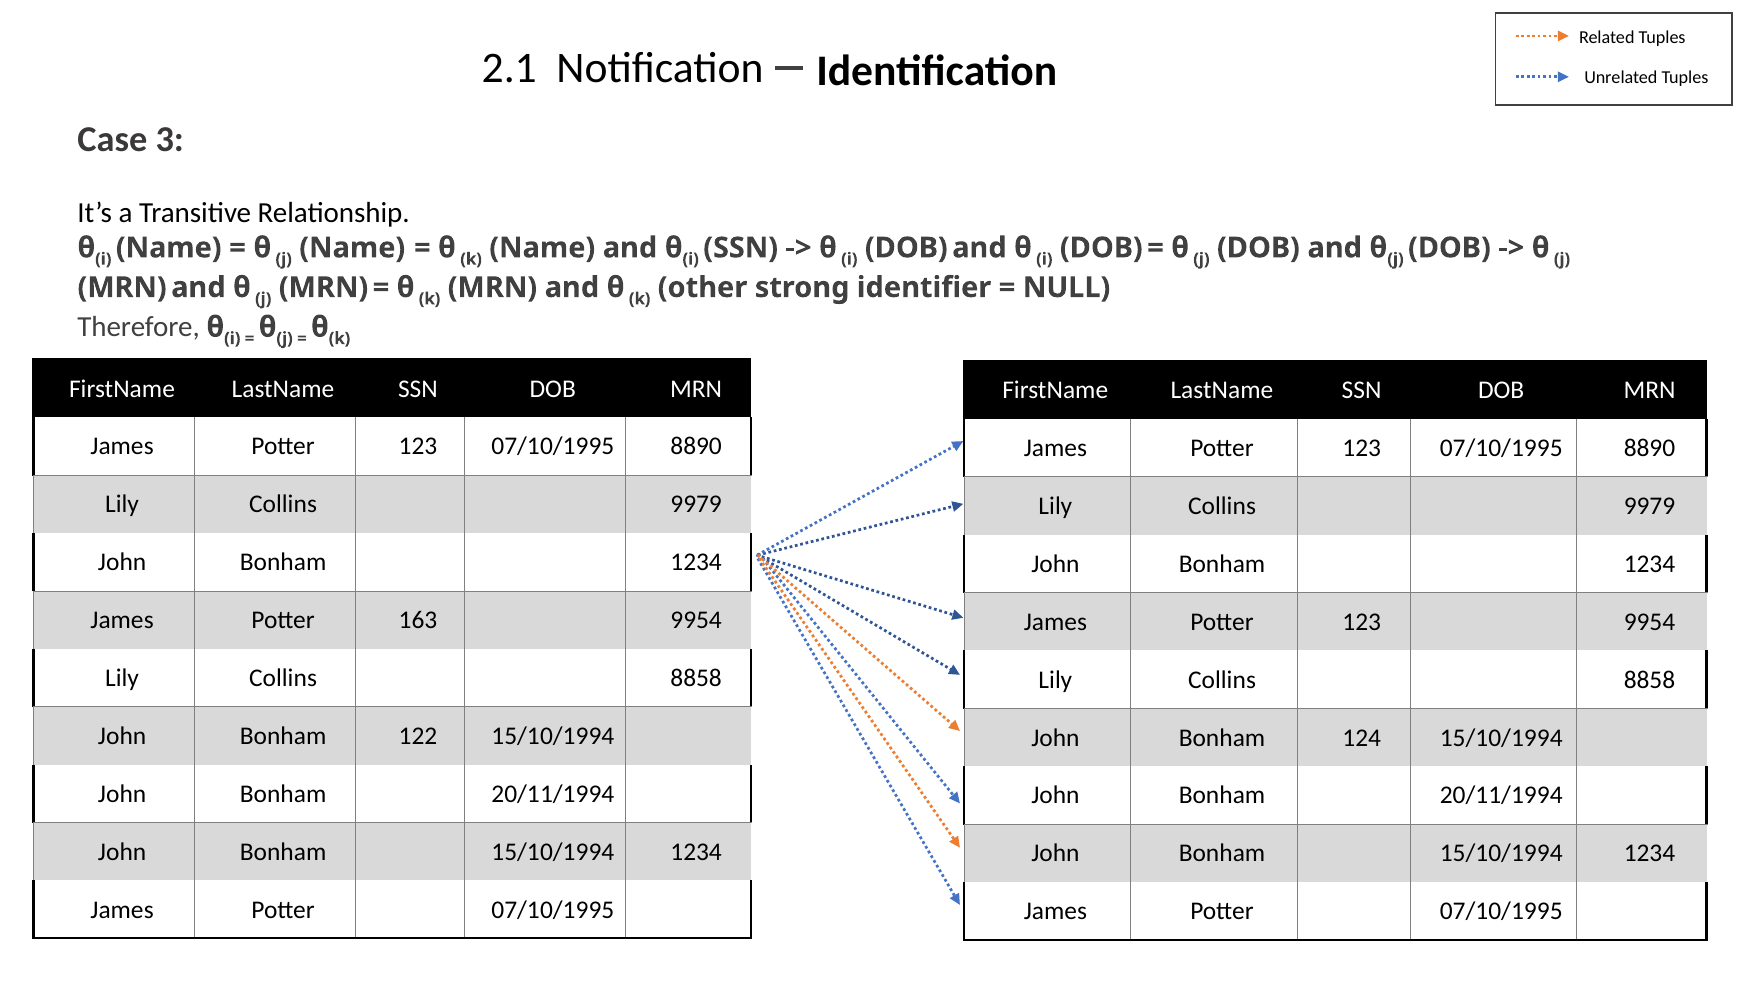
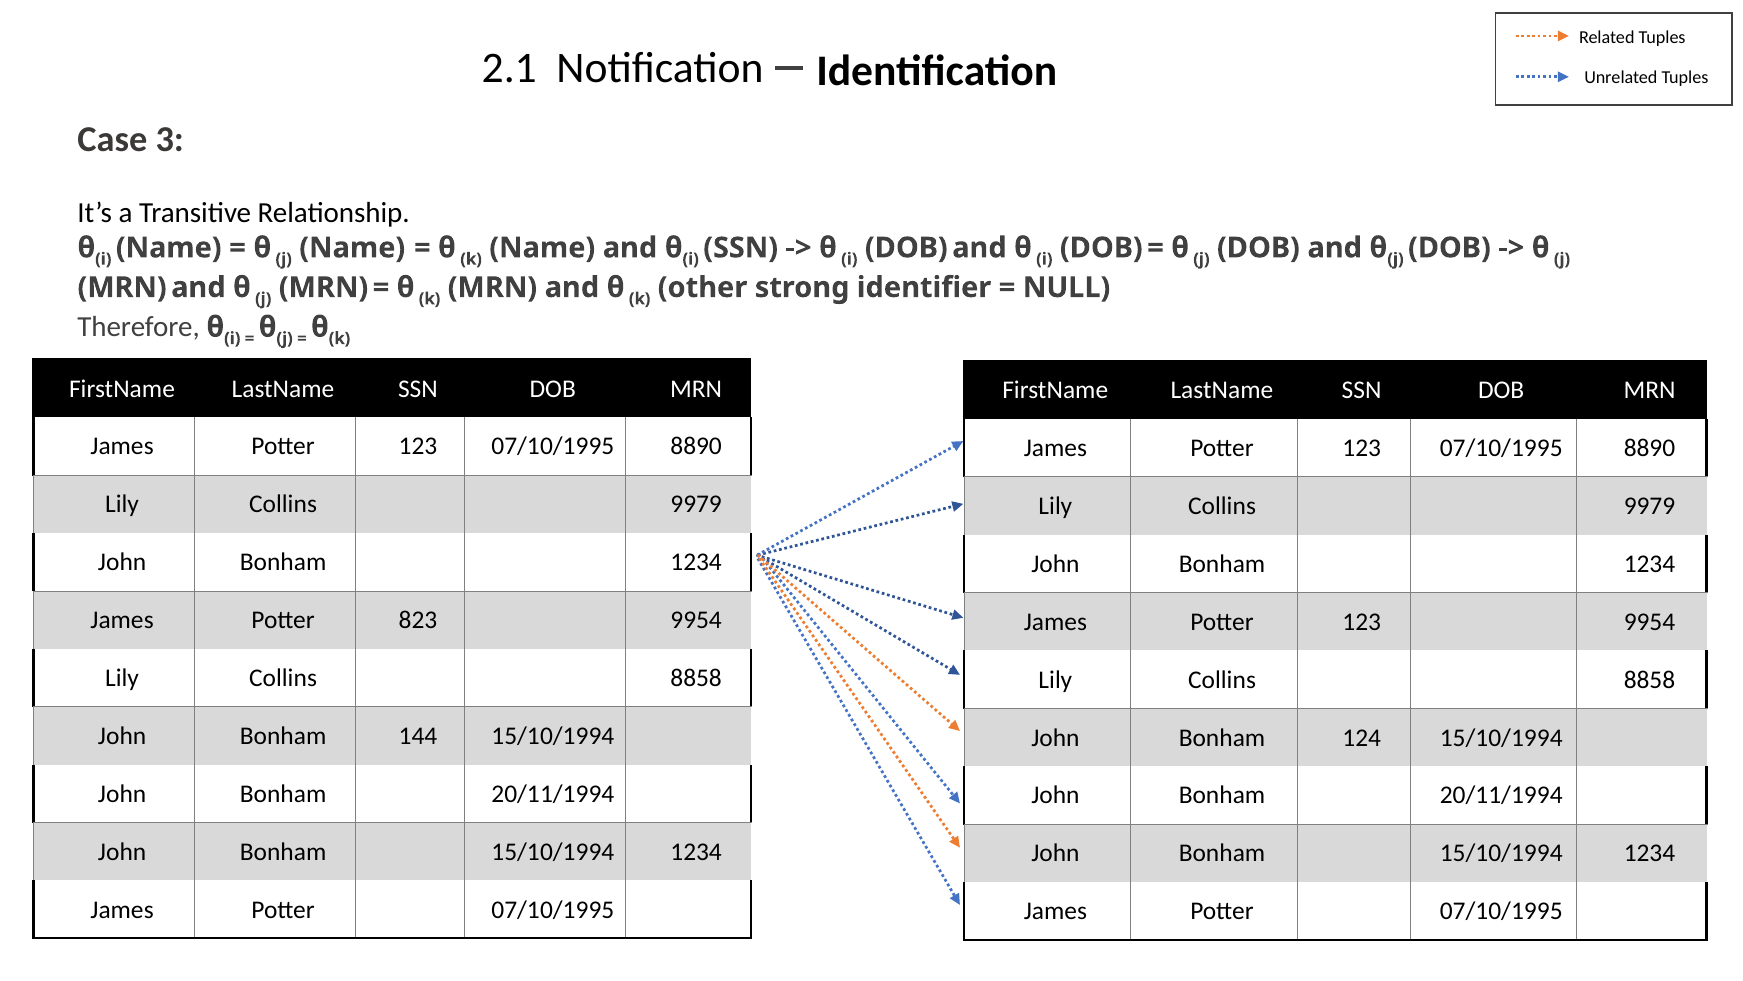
163: 163 -> 823 (418, 620)
122: 122 -> 144 (418, 736)
